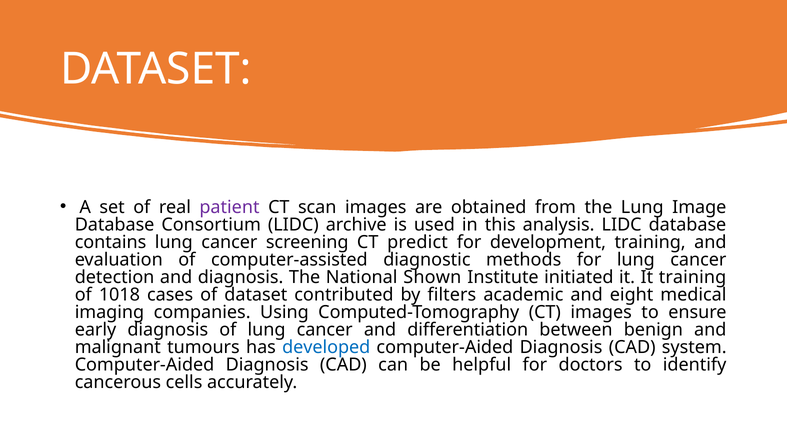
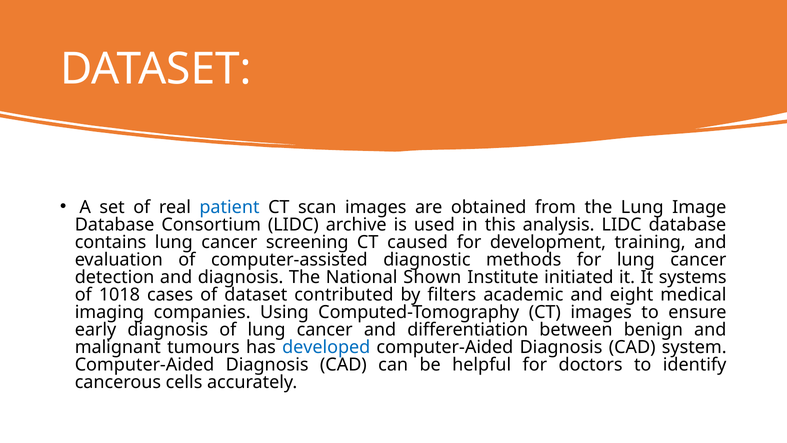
patient colour: purple -> blue (229, 207)
predict: predict -> caused (418, 242)
It training: training -> systems (693, 277)
